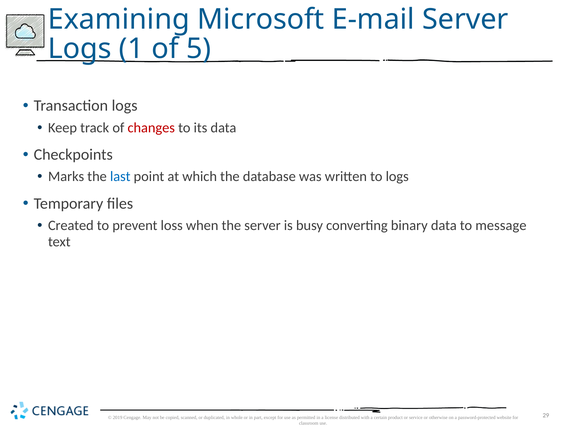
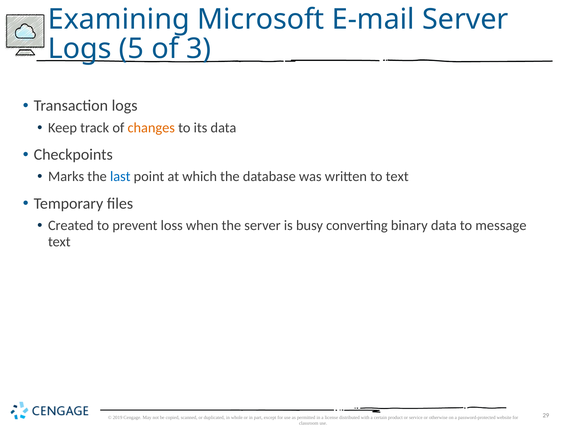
1: 1 -> 5 (132, 49)
5: 5 -> 3 (199, 49)
changes colour: red -> orange (151, 128)
to logs: logs -> text (397, 177)
